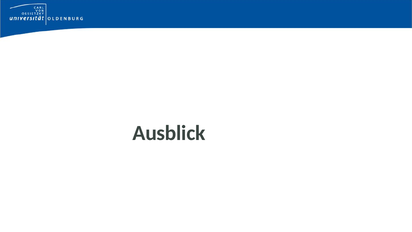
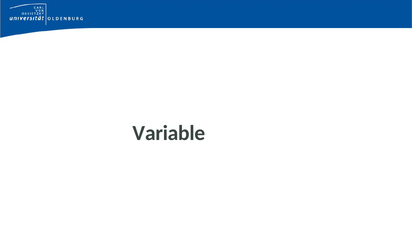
Ausblick: Ausblick -> Variable (169, 133)
